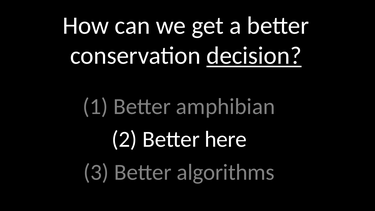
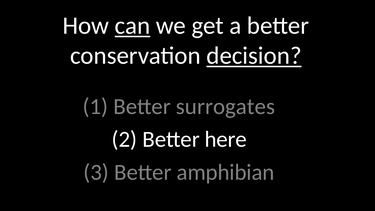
can underline: none -> present (132, 26)
amphibian: amphibian -> surrogates (225, 106)
algorithms: algorithms -> amphibian (226, 172)
